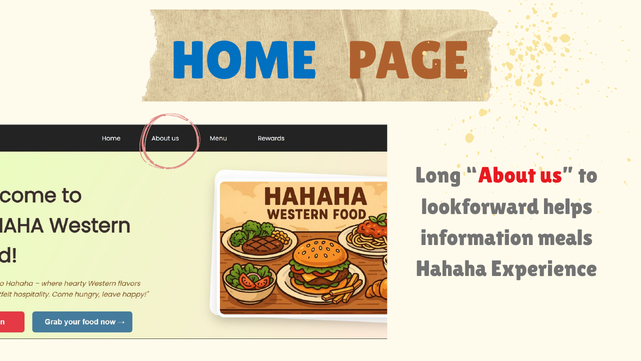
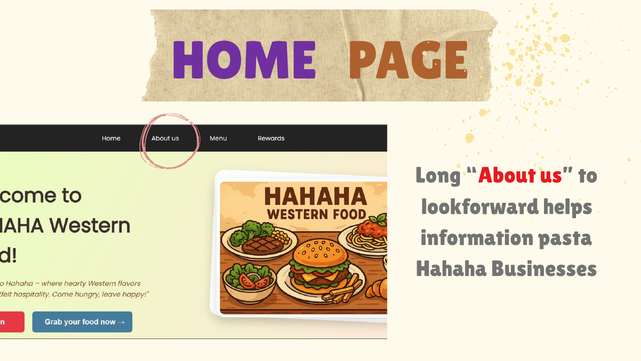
HOME colour: blue -> purple (245, 61)
meals: meals -> pasta (565, 238)
Experience: Experience -> Businesses (544, 269)
